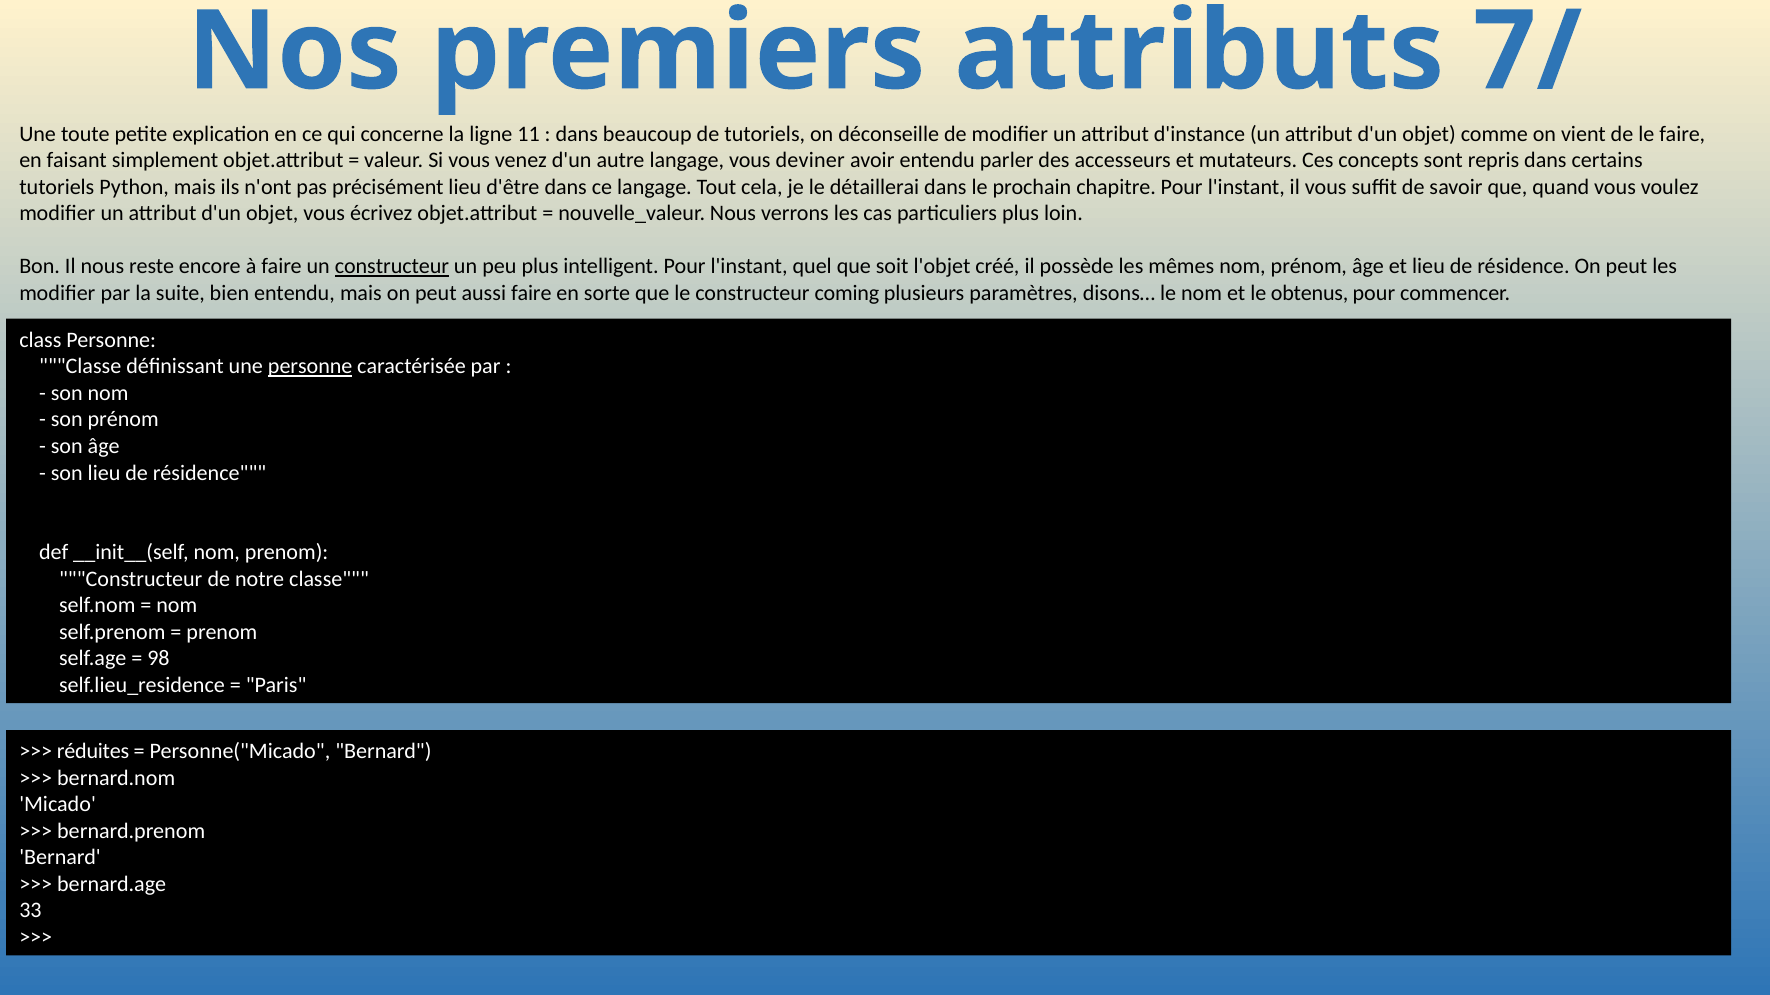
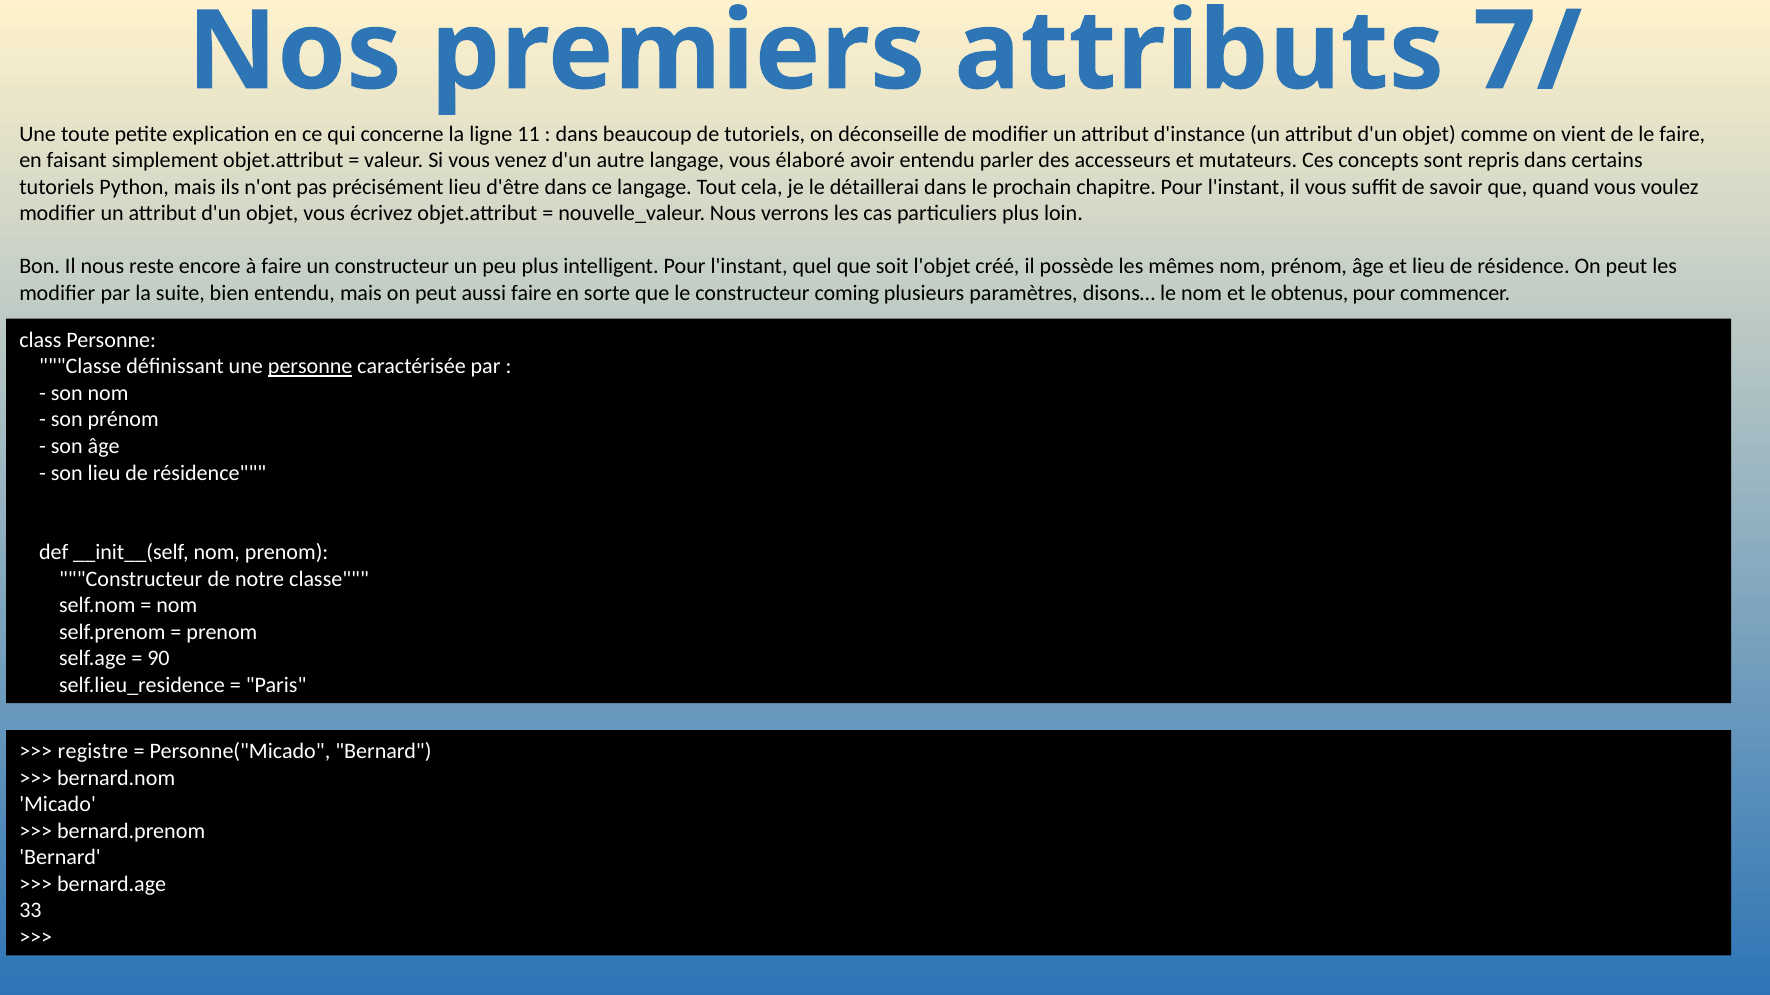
deviner: deviner -> élaboré (810, 160)
constructeur underline: present -> none (392, 267)
98: 98 -> 90 (158, 659)
réduites: réduites -> registre (93, 752)
